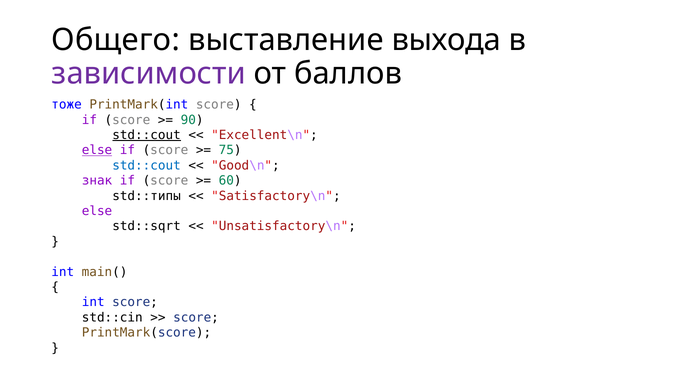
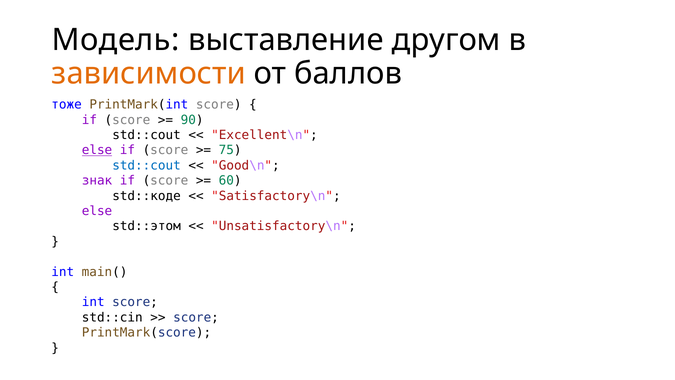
Общего: Общего -> Модель (116, 40)
выхода: выхода -> другом (446, 40)
зависимости colour: purple -> orange (149, 73)
std::cout underline: present -> none (147, 135)
std::типы: std::типы -> std::коде (147, 196)
std::sqrt: std::sqrt -> std::этом (147, 226)
